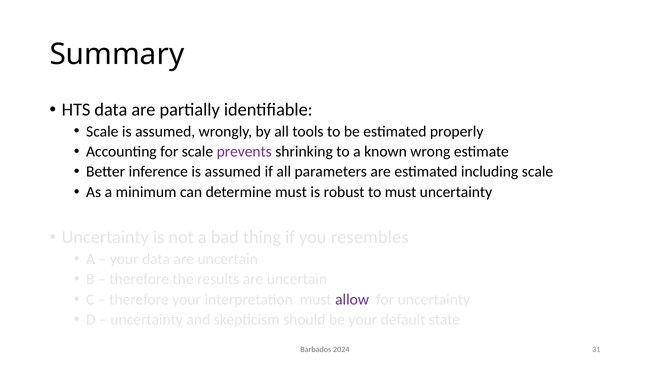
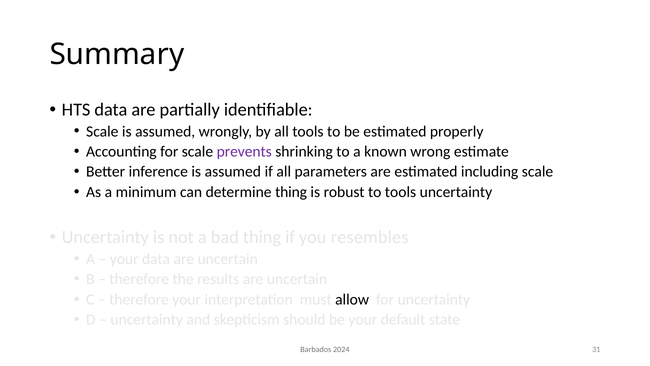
determine must: must -> thing (291, 192)
to must: must -> tools (401, 192)
allow colour: purple -> black (352, 299)
